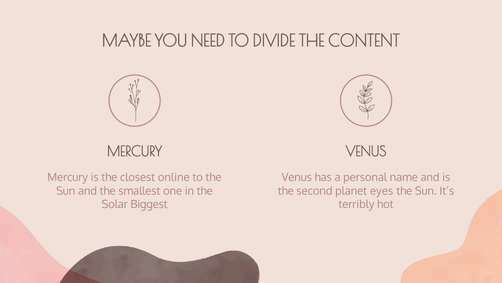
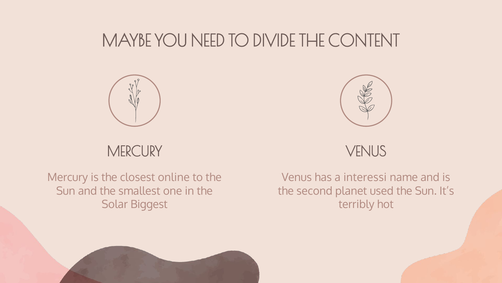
personal: personal -> interessi (365, 177)
eyes: eyes -> used (382, 191)
